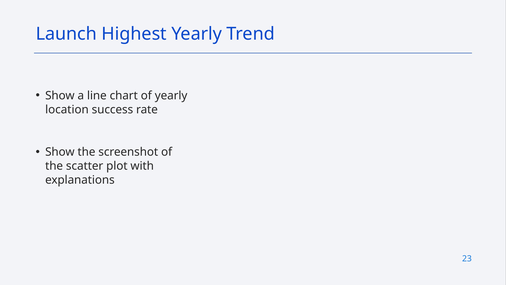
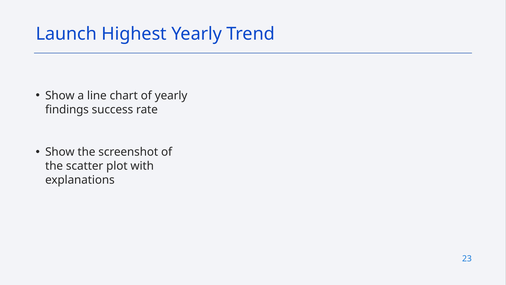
location: location -> findings (67, 109)
